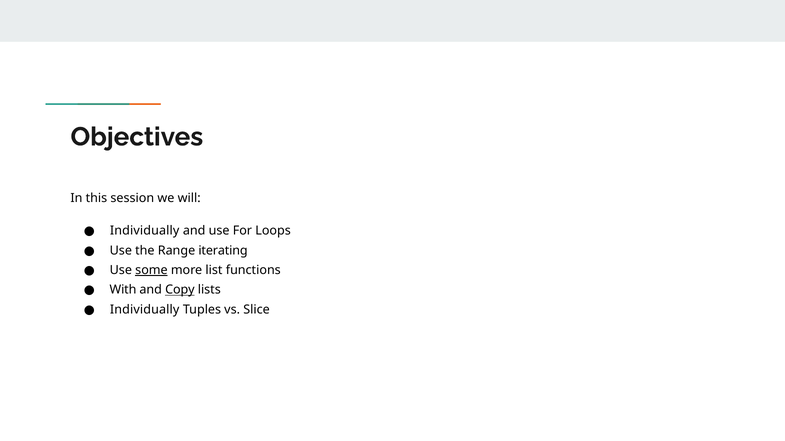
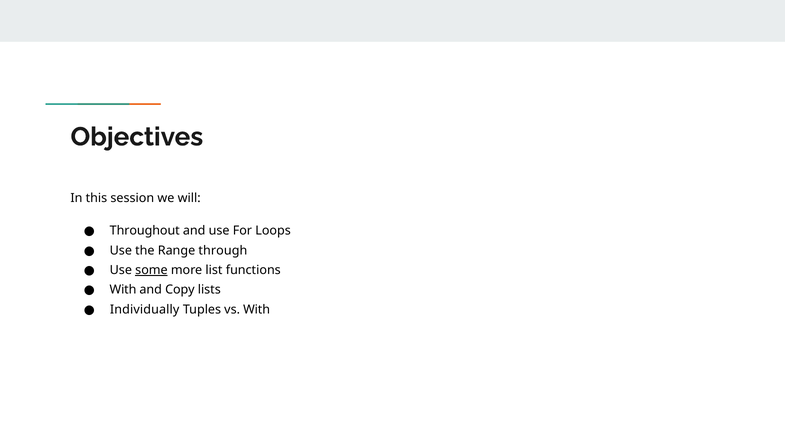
Individually: Individually -> Throughout (145, 231)
iterating: iterating -> through (223, 251)
Copy underline: present -> none (180, 290)
vs Slice: Slice -> With (257, 310)
